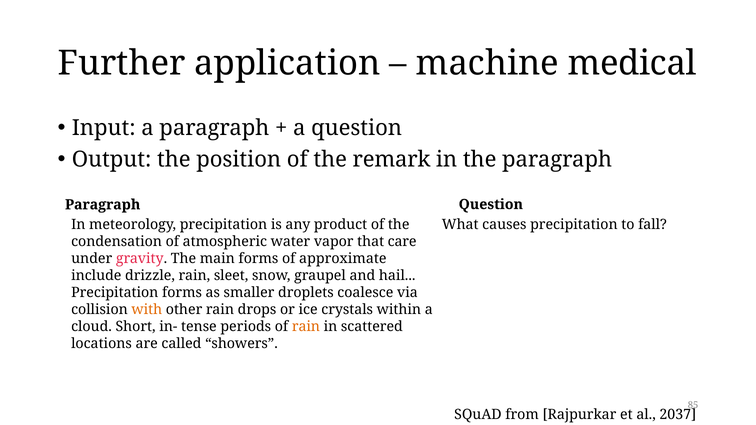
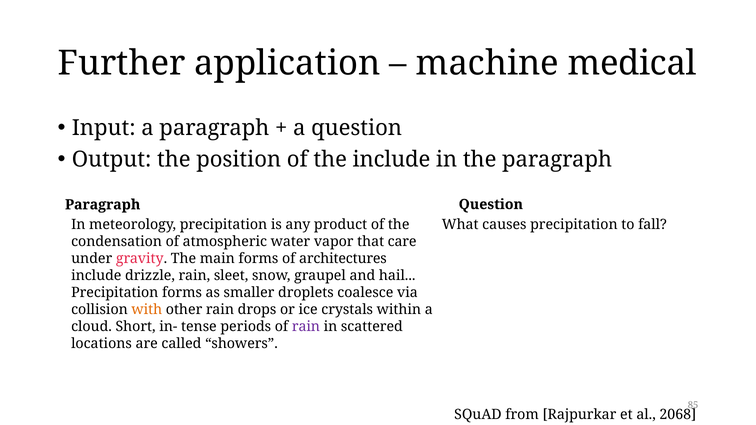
the remark: remark -> include (391, 160)
approximate: approximate -> architectures (343, 259)
rain colour: orange -> purple (306, 327)
2037: 2037 -> 2068 (678, 415)
